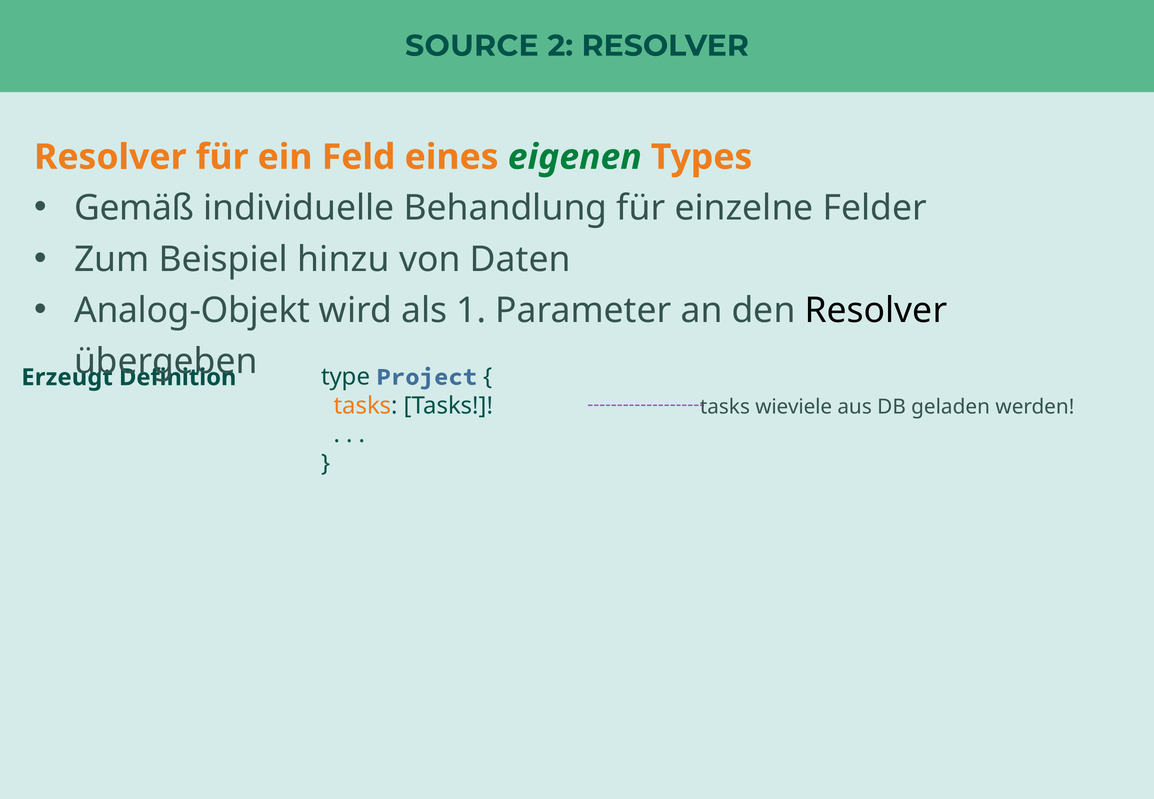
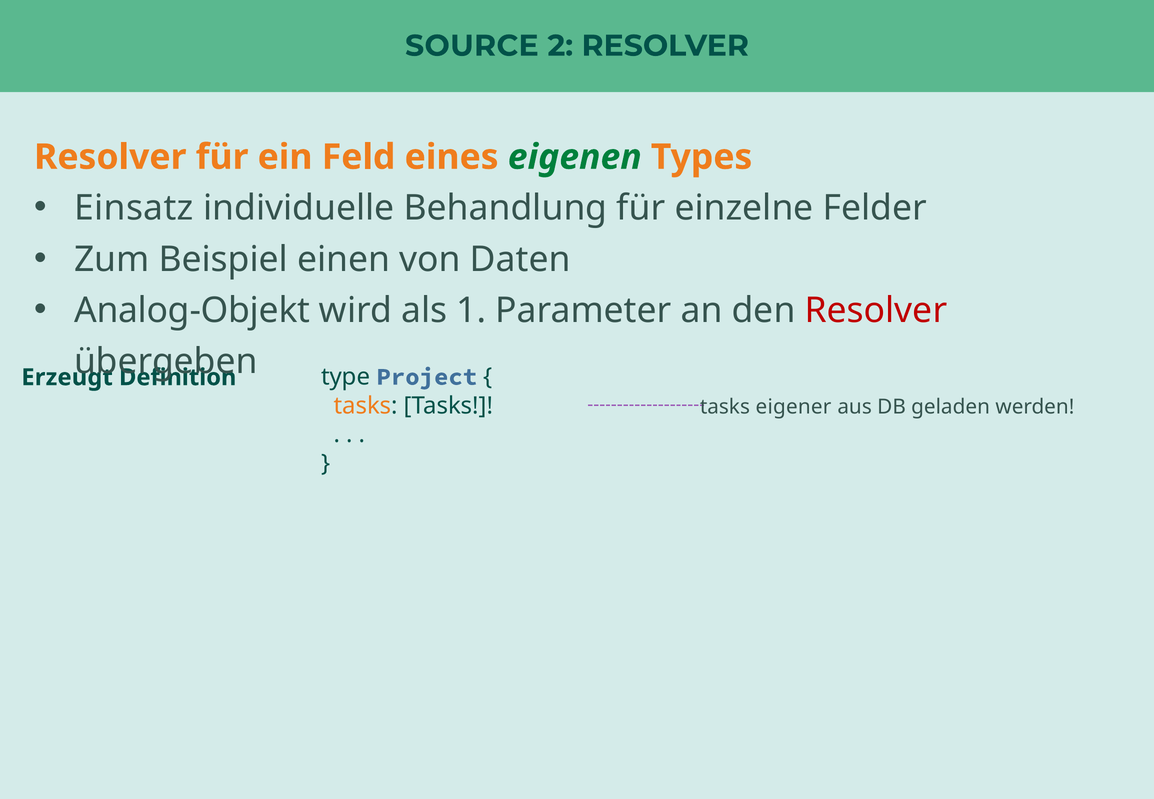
Gemäß: Gemäß -> Einsatz (134, 208)
hinzu: hinzu -> einen (344, 259)
Resolver colour: black -> red (876, 310)
wieviele: wieviele -> eigener (793, 407)
